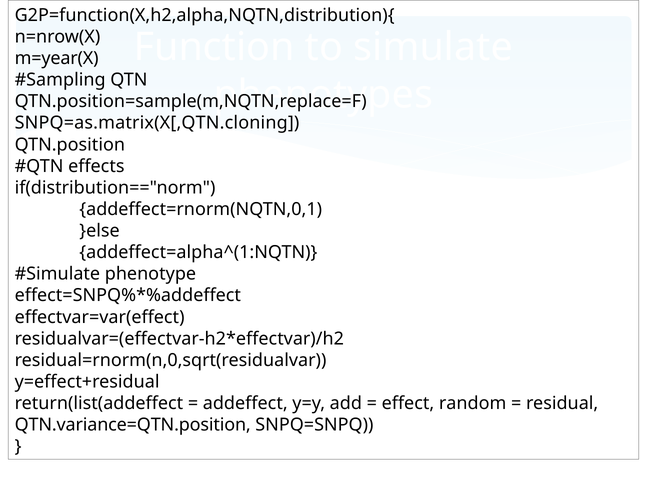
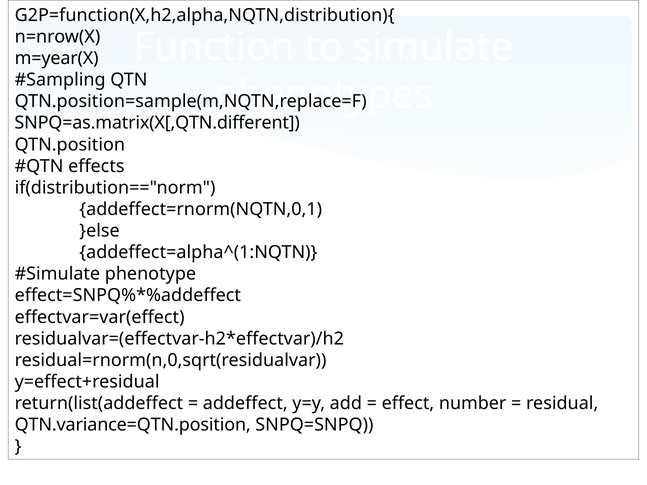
SNPQ=as.matrix(X[,QTN.cloning: SNPQ=as.matrix(X[,QTN.cloning -> SNPQ=as.matrix(X[,QTN.different (157, 123)
random: random -> number (473, 404)
